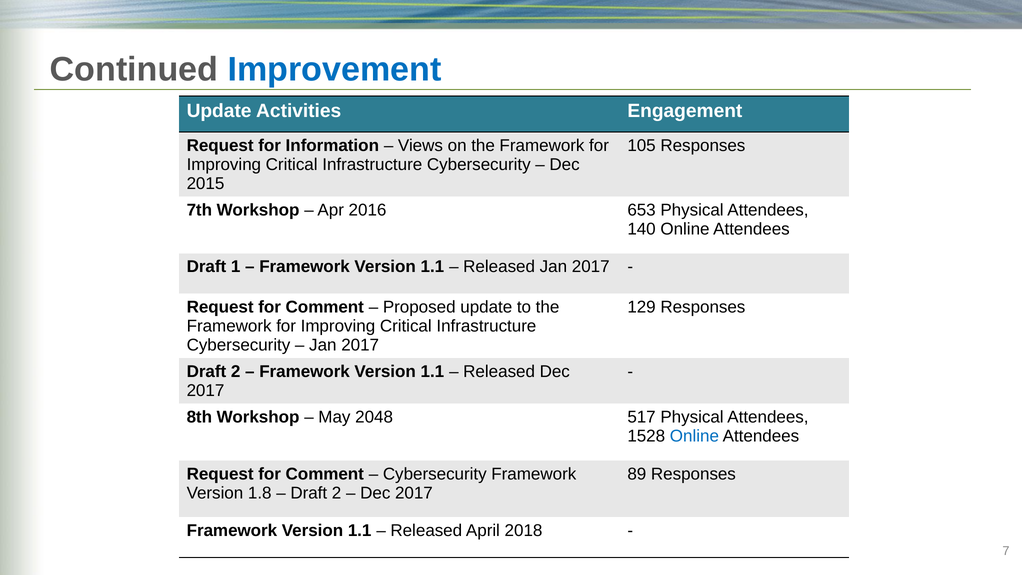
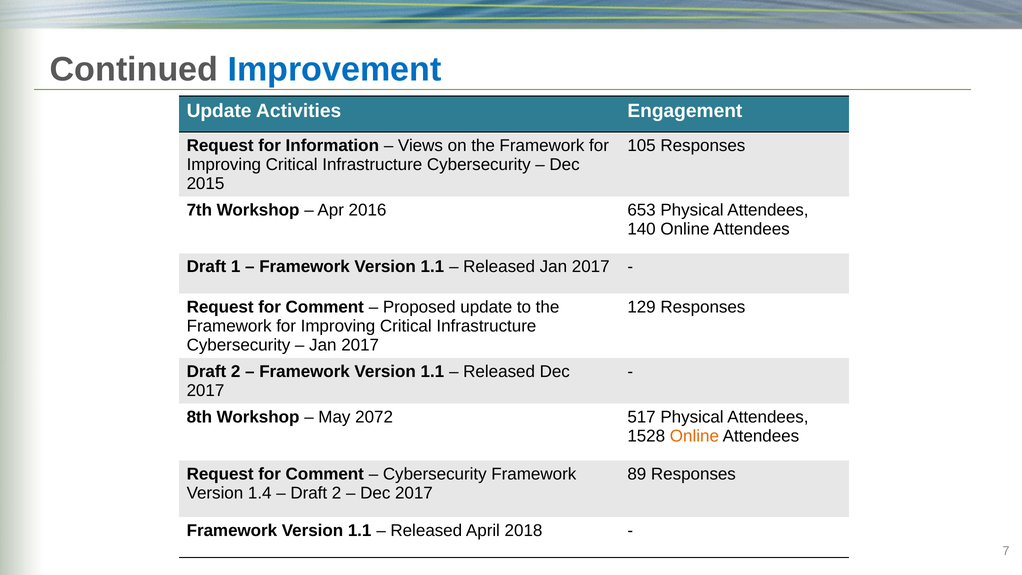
2048: 2048 -> 2072 (374, 417)
Online colour: blue -> orange (694, 436)
1.8: 1.8 -> 1.4 (260, 493)
